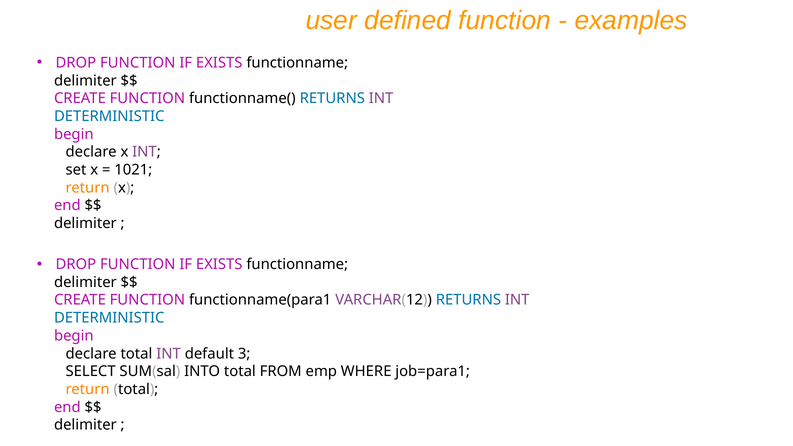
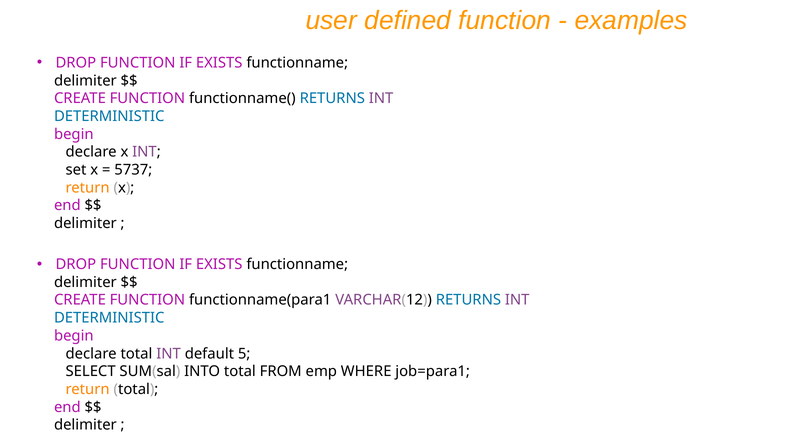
1021: 1021 -> 5737 (133, 170)
3: 3 -> 5 (244, 354)
